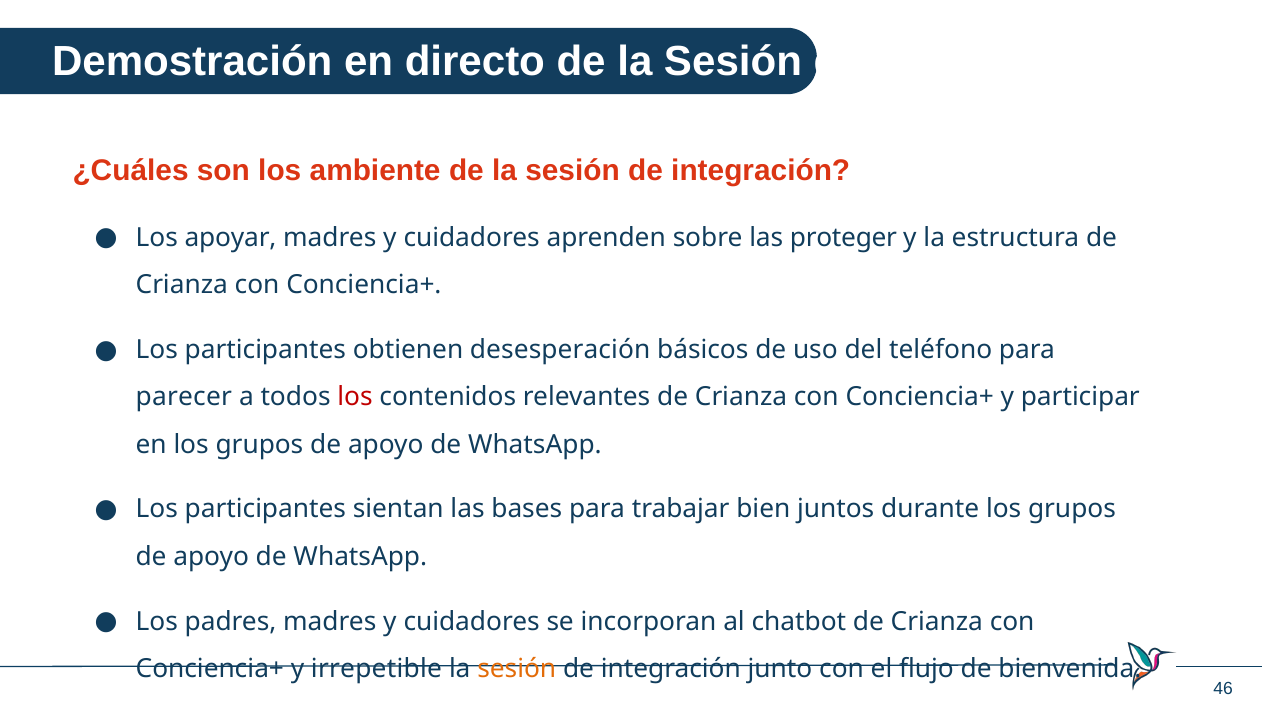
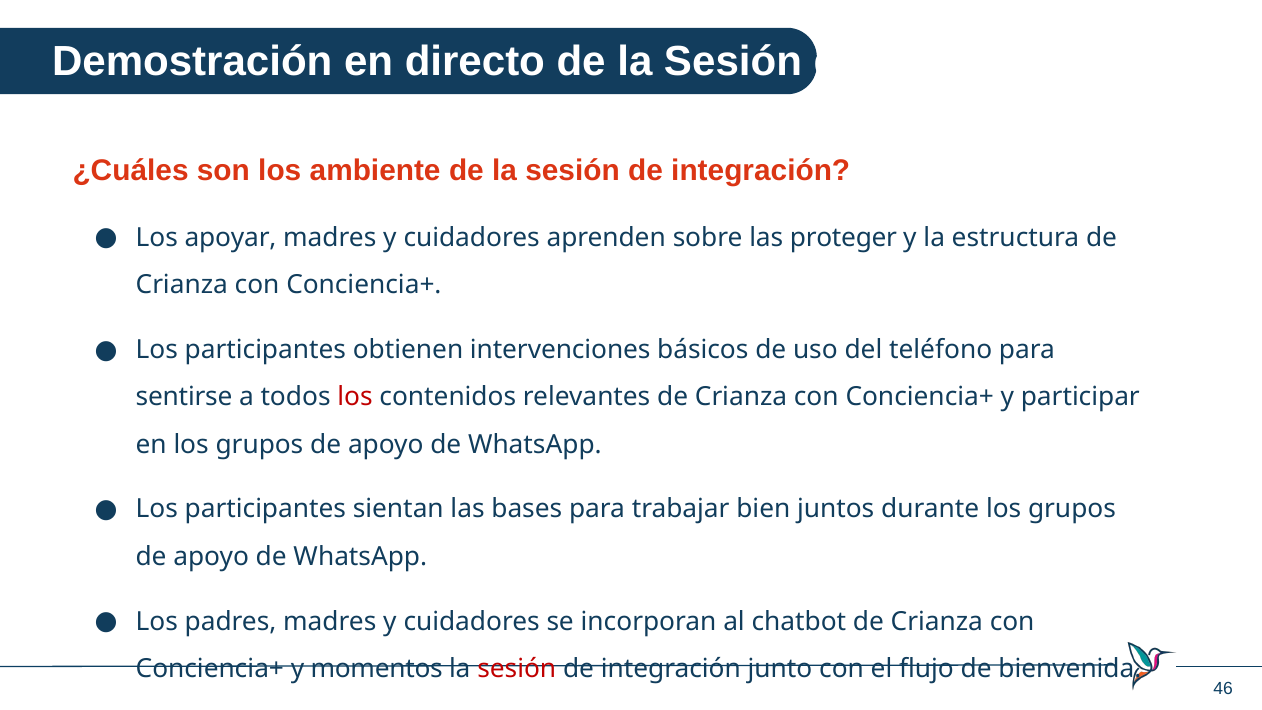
desesperación: desesperación -> intervenciones (560, 350)
parecer: parecer -> sentirse (184, 397)
irrepetible: irrepetible -> momentos (377, 669)
sesión colour: orange -> red (517, 669)
